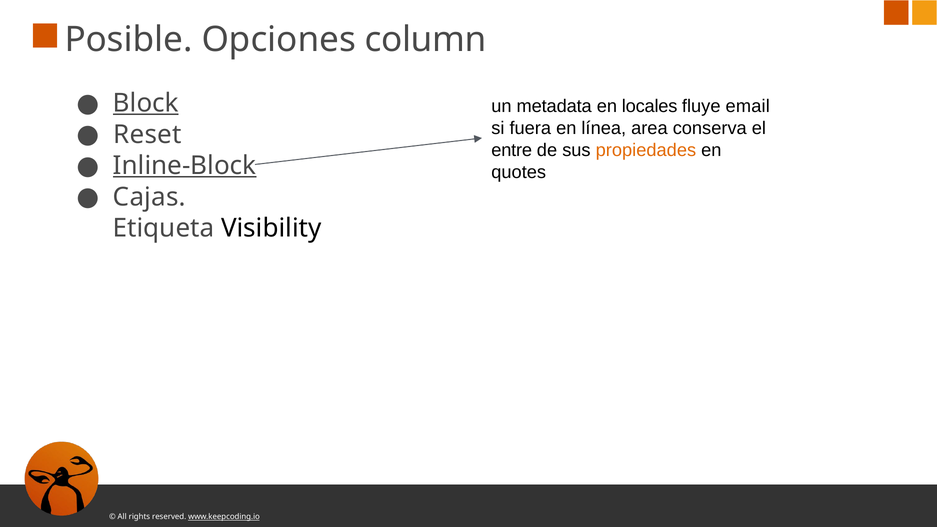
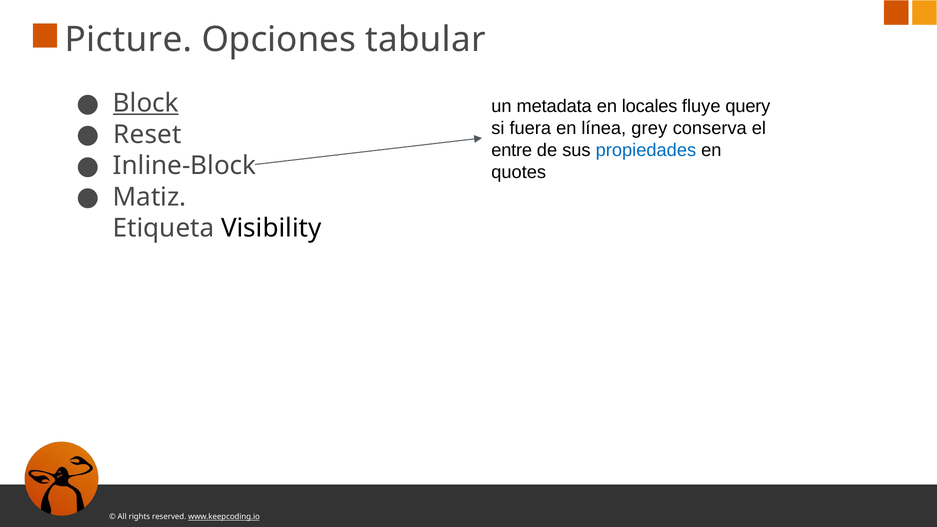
Posible: Posible -> Picture (128, 40)
column: column -> tabular (425, 40)
email: email -> query (748, 107)
area: area -> grey (649, 128)
propiedades colour: orange -> blue (646, 150)
Inline-Block underline: present -> none (185, 166)
Cajas: Cajas -> Matiz (150, 197)
